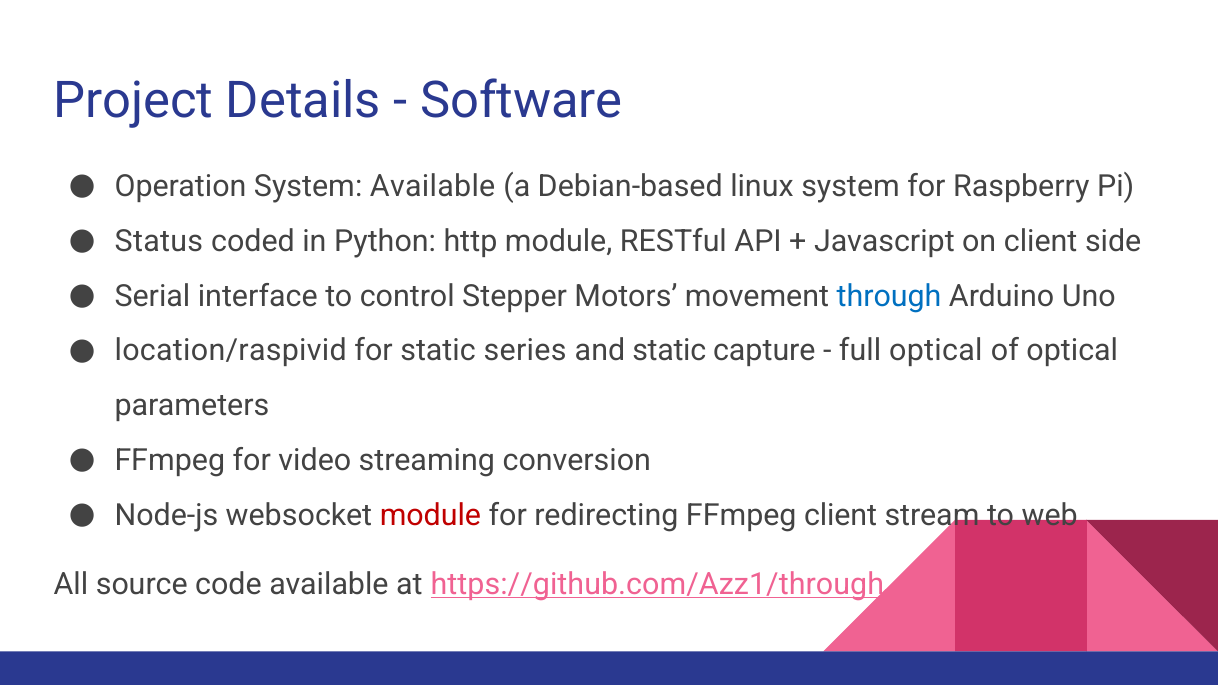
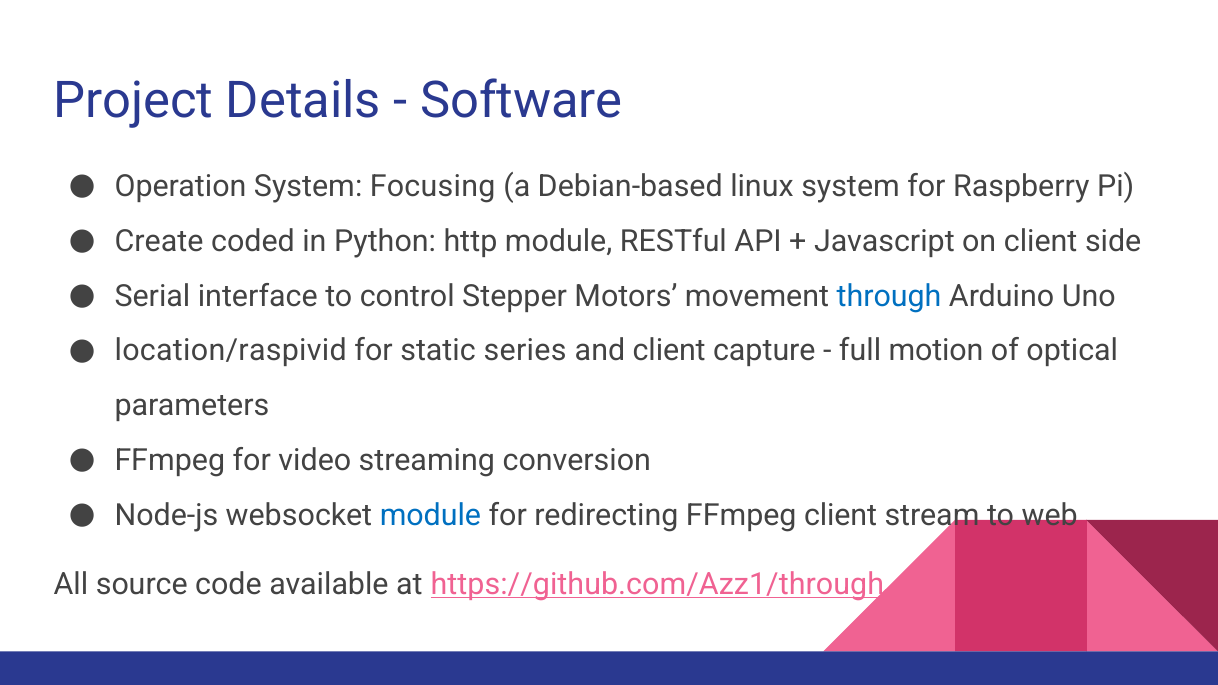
System Available: Available -> Focusing (433, 186)
Status: Status -> Create (159, 241)
and static: static -> client (669, 351)
full optical: optical -> motion (936, 351)
module colour: red -> blue (430, 515)
